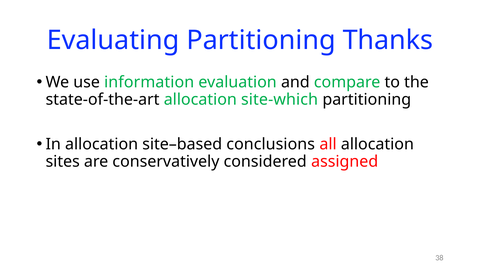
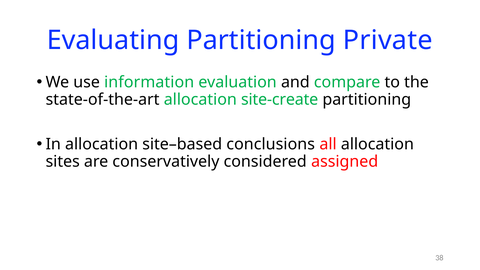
Thanks: Thanks -> Private (388, 40)
site-which: site-which -> site-create (280, 100)
